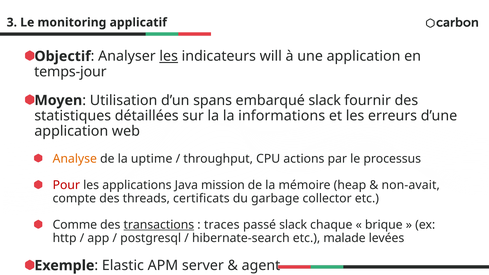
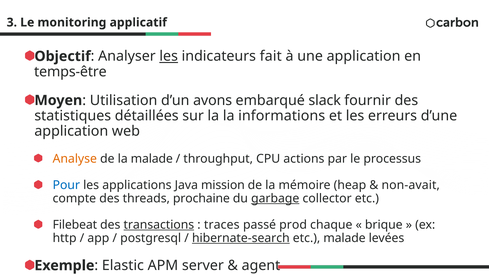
will: will -> fait (271, 56)
temps-jour: temps-jour -> temps-être (70, 72)
spans: spans -> avons (213, 100)
la uptime: uptime -> malade (152, 159)
Pour colour: red -> blue (66, 185)
certificats: certificats -> prochaine (201, 198)
garbage underline: none -> present (275, 198)
Comme: Comme -> Filebeat (75, 225)
passé slack: slack -> prod (293, 225)
hibernate-search underline: none -> present (241, 238)
